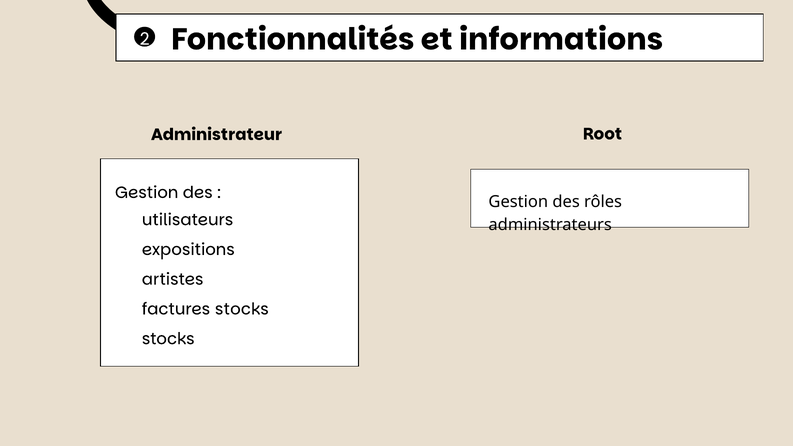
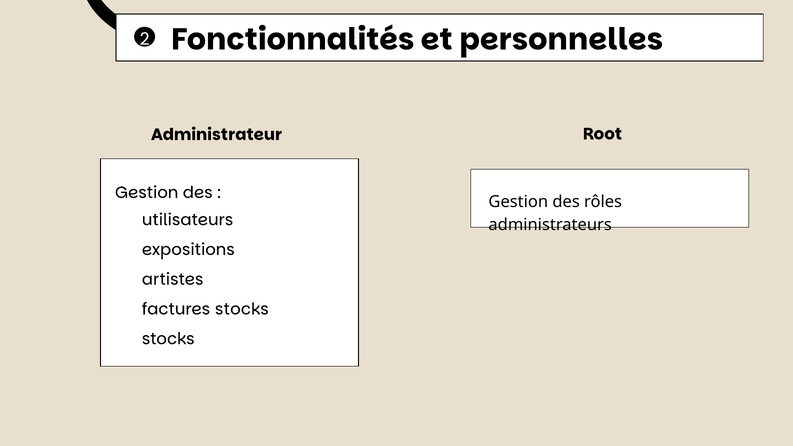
informations: informations -> personnelles (561, 40)
